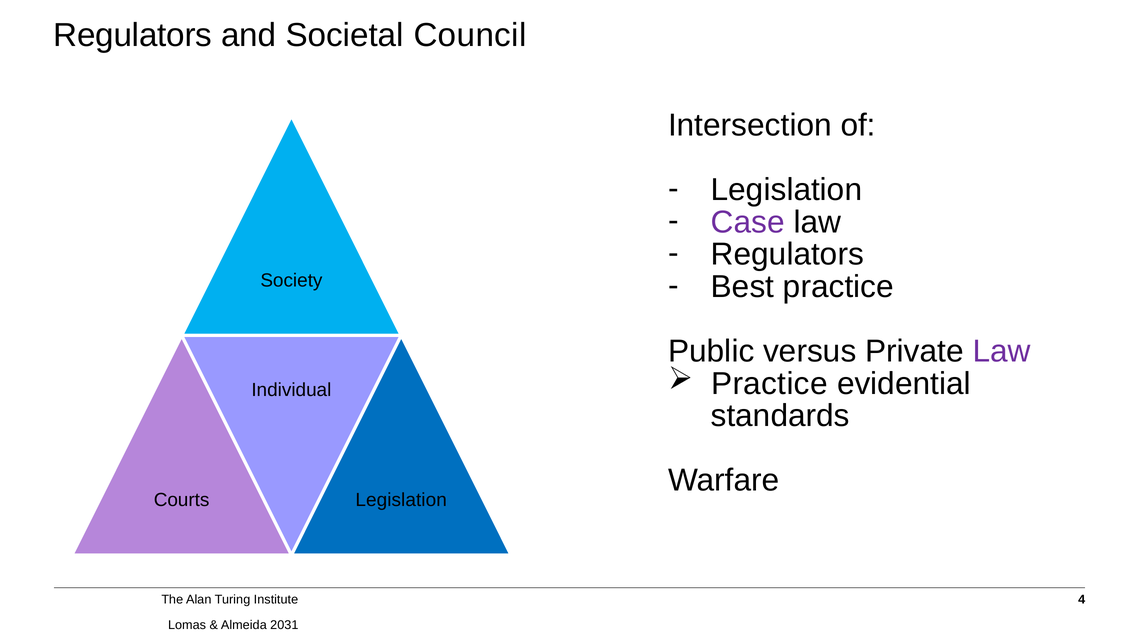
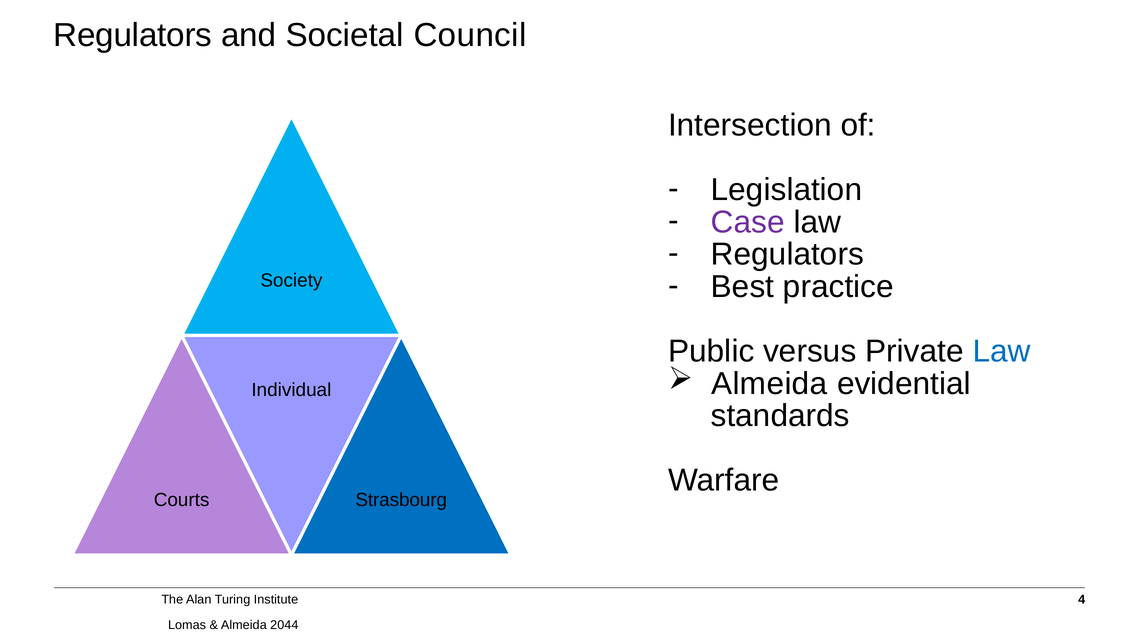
Law colour: purple -> blue (1002, 351)
Practice: Practice -> Almeida (769, 383)
Legislation: Legislation -> Strasbourg (401, 500)
2031: 2031 -> 2044 (284, 625)
